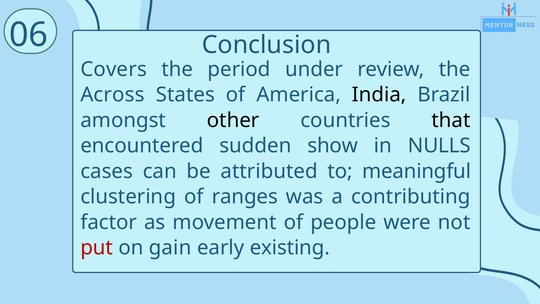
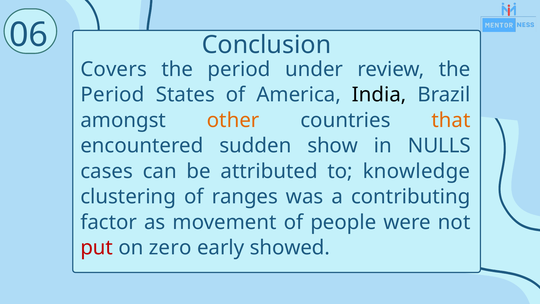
Across: Across -> Period (113, 95)
other colour: black -> orange (233, 120)
that colour: black -> orange (451, 120)
meaningful: meaningful -> knowledge (416, 171)
gain: gain -> zero (170, 248)
existing: existing -> showed (290, 248)
